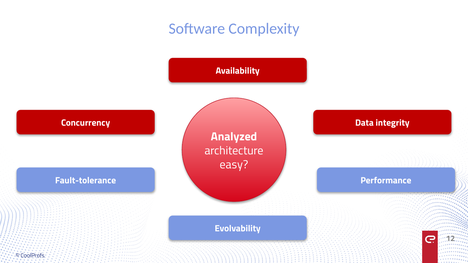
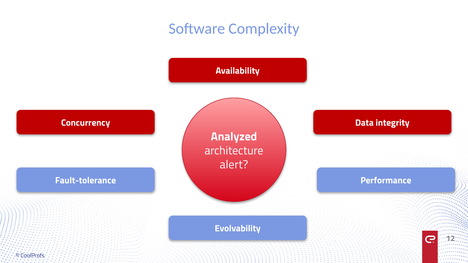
easy: easy -> alert (234, 165)
